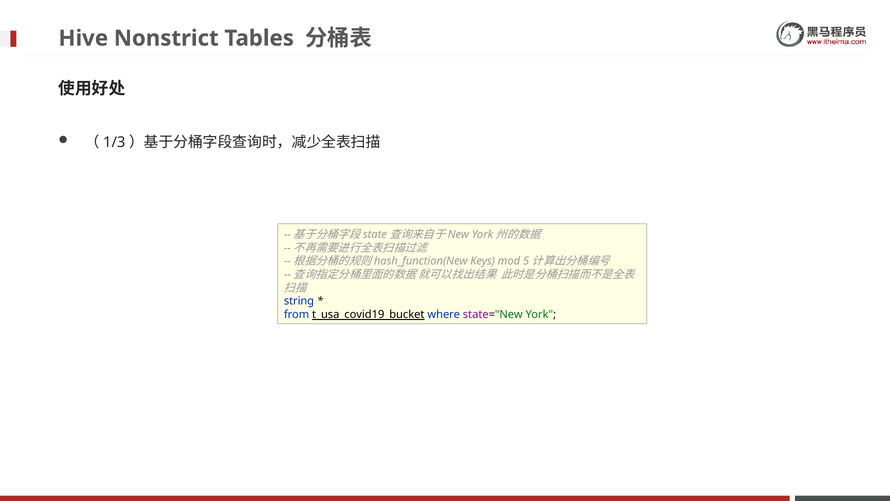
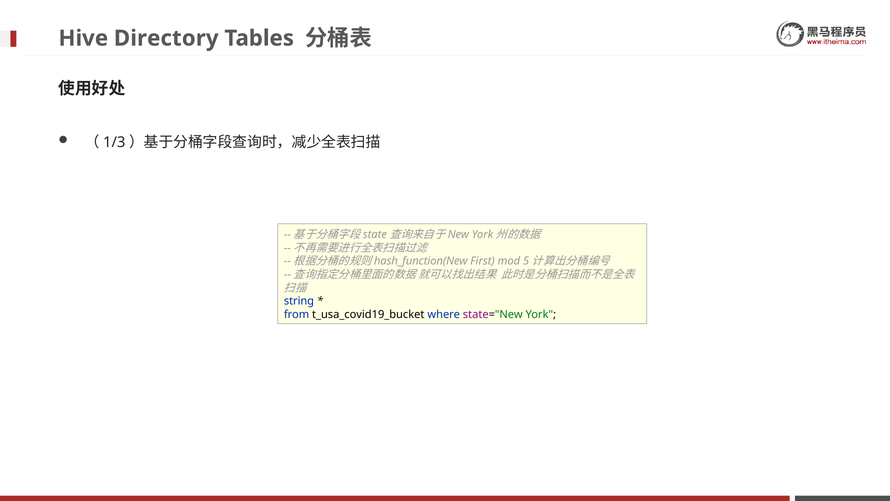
Nonstrict: Nonstrict -> Directory (166, 38)
Keys: Keys -> First (483, 261)
t_usa_covid19_bucket underline: present -> none (368, 314)
